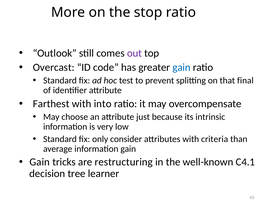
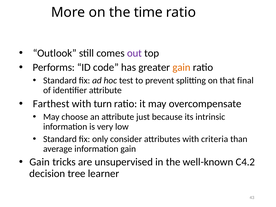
stop: stop -> time (148, 12)
Overcast: Overcast -> Performs (54, 67)
gain colour: blue -> orange (182, 67)
into: into -> turn (103, 104)
restructuring: restructuring -> unsupervised (124, 162)
C4.1: C4.1 -> C4.2 (245, 162)
